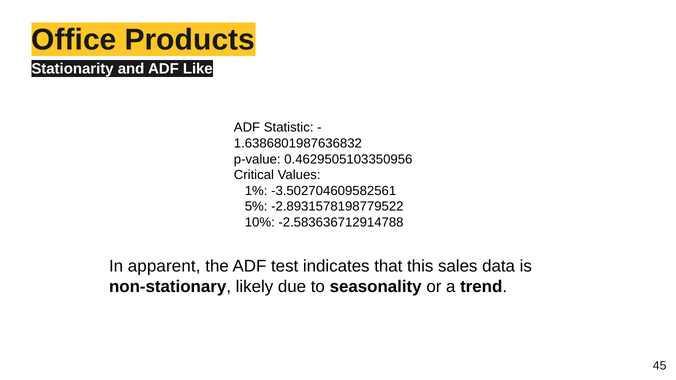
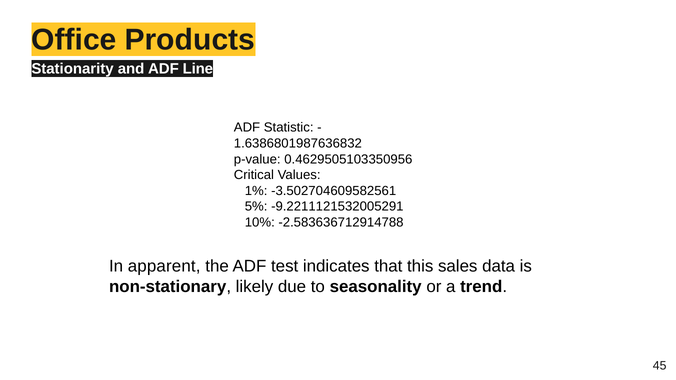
Like: Like -> Line (198, 69)
-2.8931578198779522: -2.8931578198779522 -> -9.2211121532005291 (337, 207)
